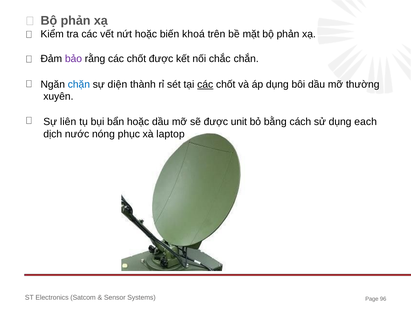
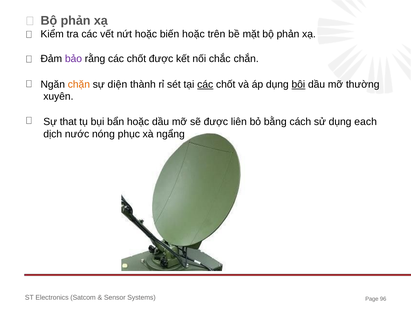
biến khoá: khoá -> hoặc (193, 34)
chặn colour: blue -> orange (79, 84)
bôi underline: none -> present (298, 84)
liên: liên -> that (68, 121)
unit: unit -> liên (239, 121)
laptop: laptop -> ngẩng (171, 134)
